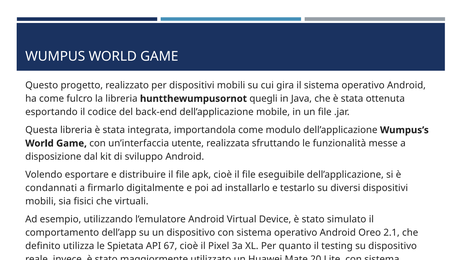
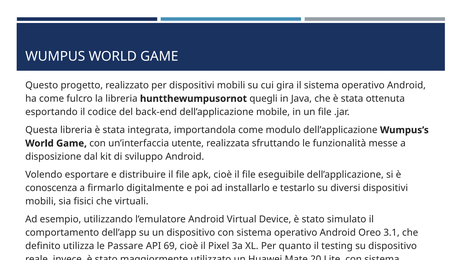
condannati: condannati -> conoscenza (51, 188)
2.1: 2.1 -> 3.1 (392, 233)
Spietata: Spietata -> Passare (125, 246)
67: 67 -> 69 (170, 246)
